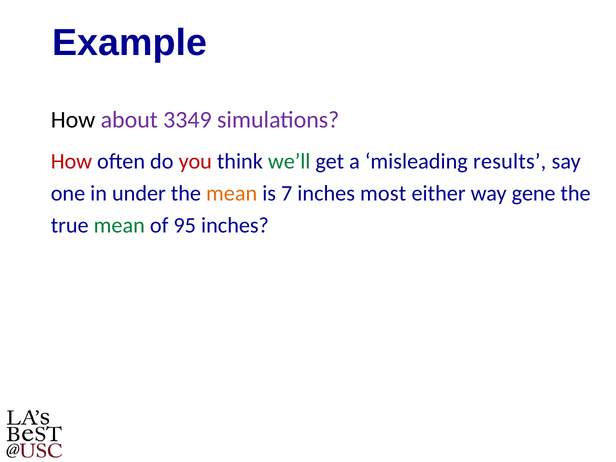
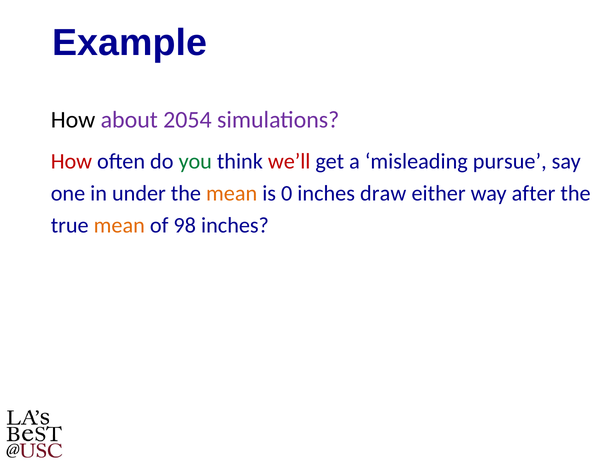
3349: 3349 -> 2054 (187, 120)
you colour: red -> green (195, 162)
we’ll colour: green -> red (289, 162)
results: results -> pursue (510, 162)
7: 7 -> 0 (287, 194)
most: most -> draw (383, 194)
gene: gene -> after (534, 194)
mean colour: green -> orange (119, 226)
95: 95 -> 98 (185, 226)
